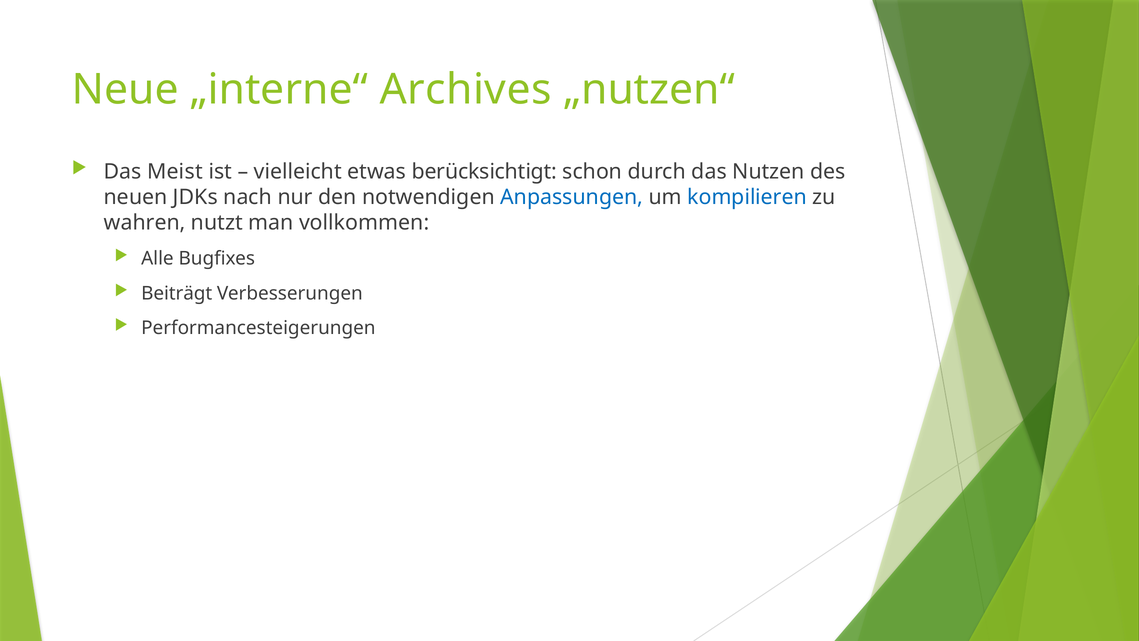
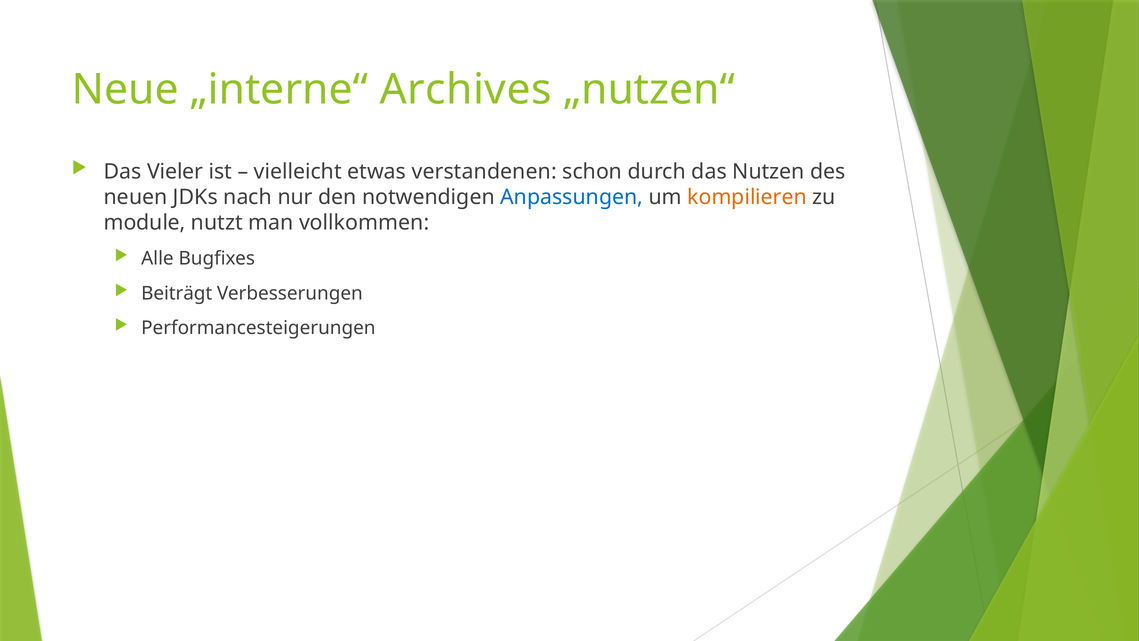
Meist: Meist -> Vieler (175, 171)
berücksichtigt: berücksichtigt -> verstandenen (484, 171)
kompilieren colour: blue -> orange (747, 197)
wahren: wahren -> module (145, 223)
